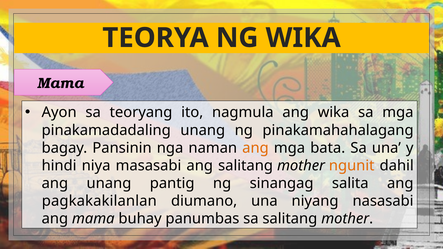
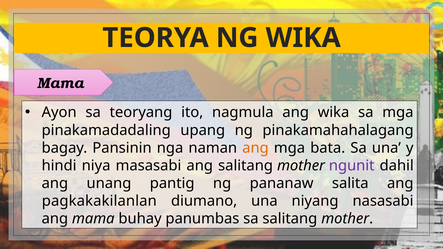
pinakamadadaling unang: unang -> upang (203, 130)
ngunit colour: orange -> purple (352, 166)
sinangag: sinangag -> pananaw (282, 183)
